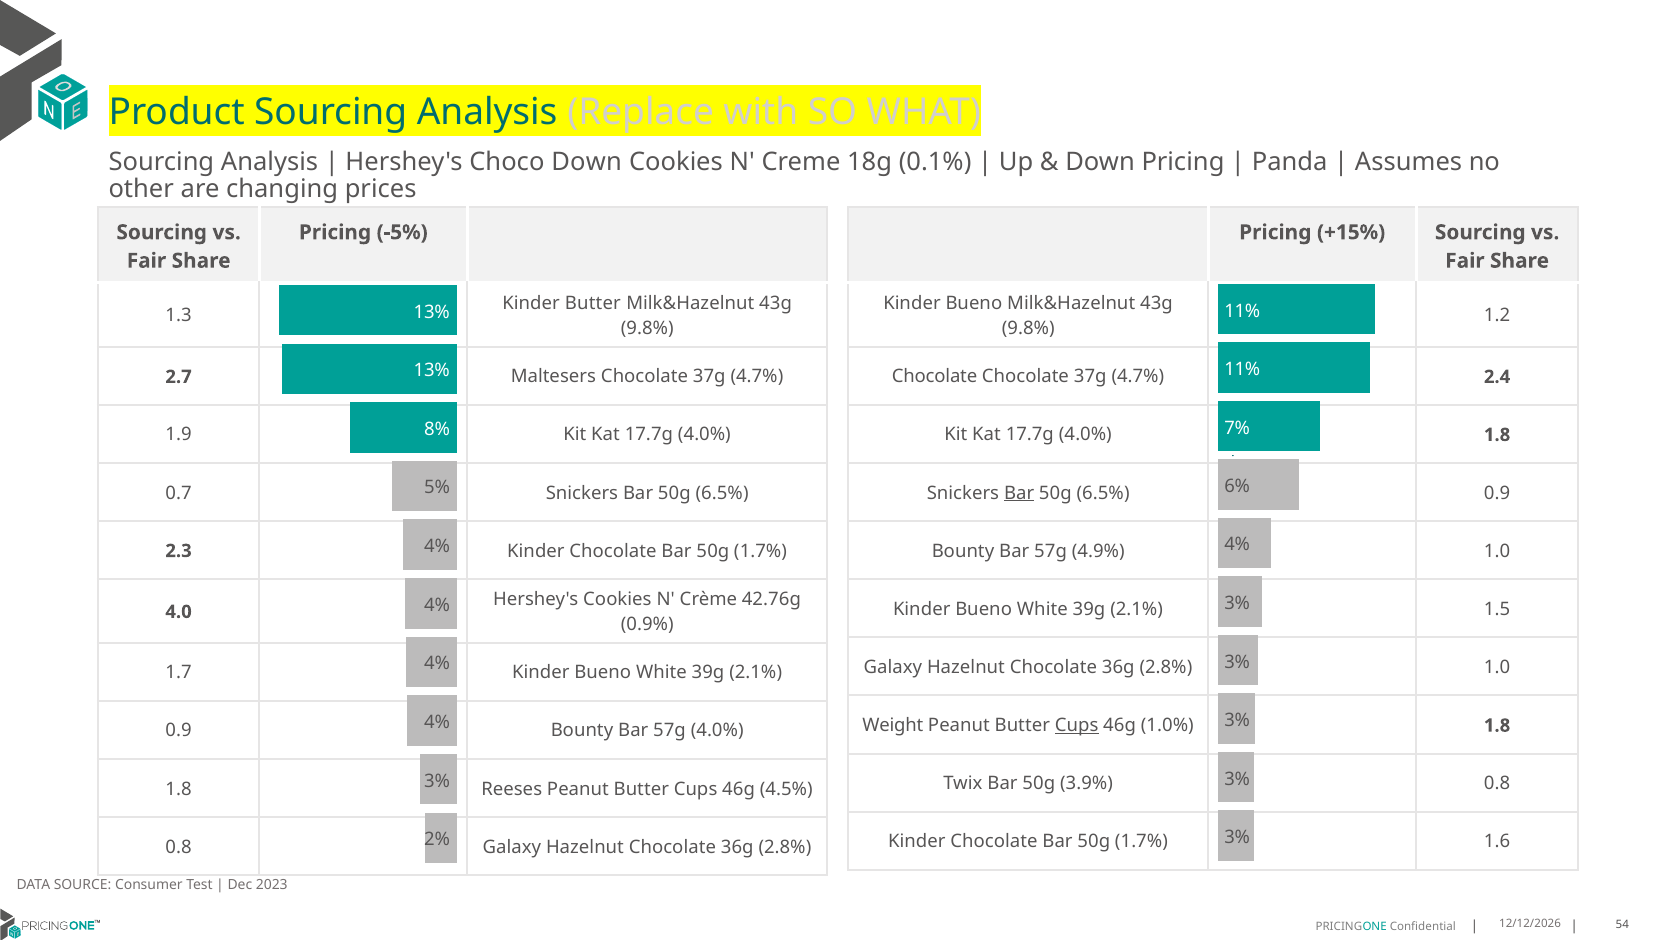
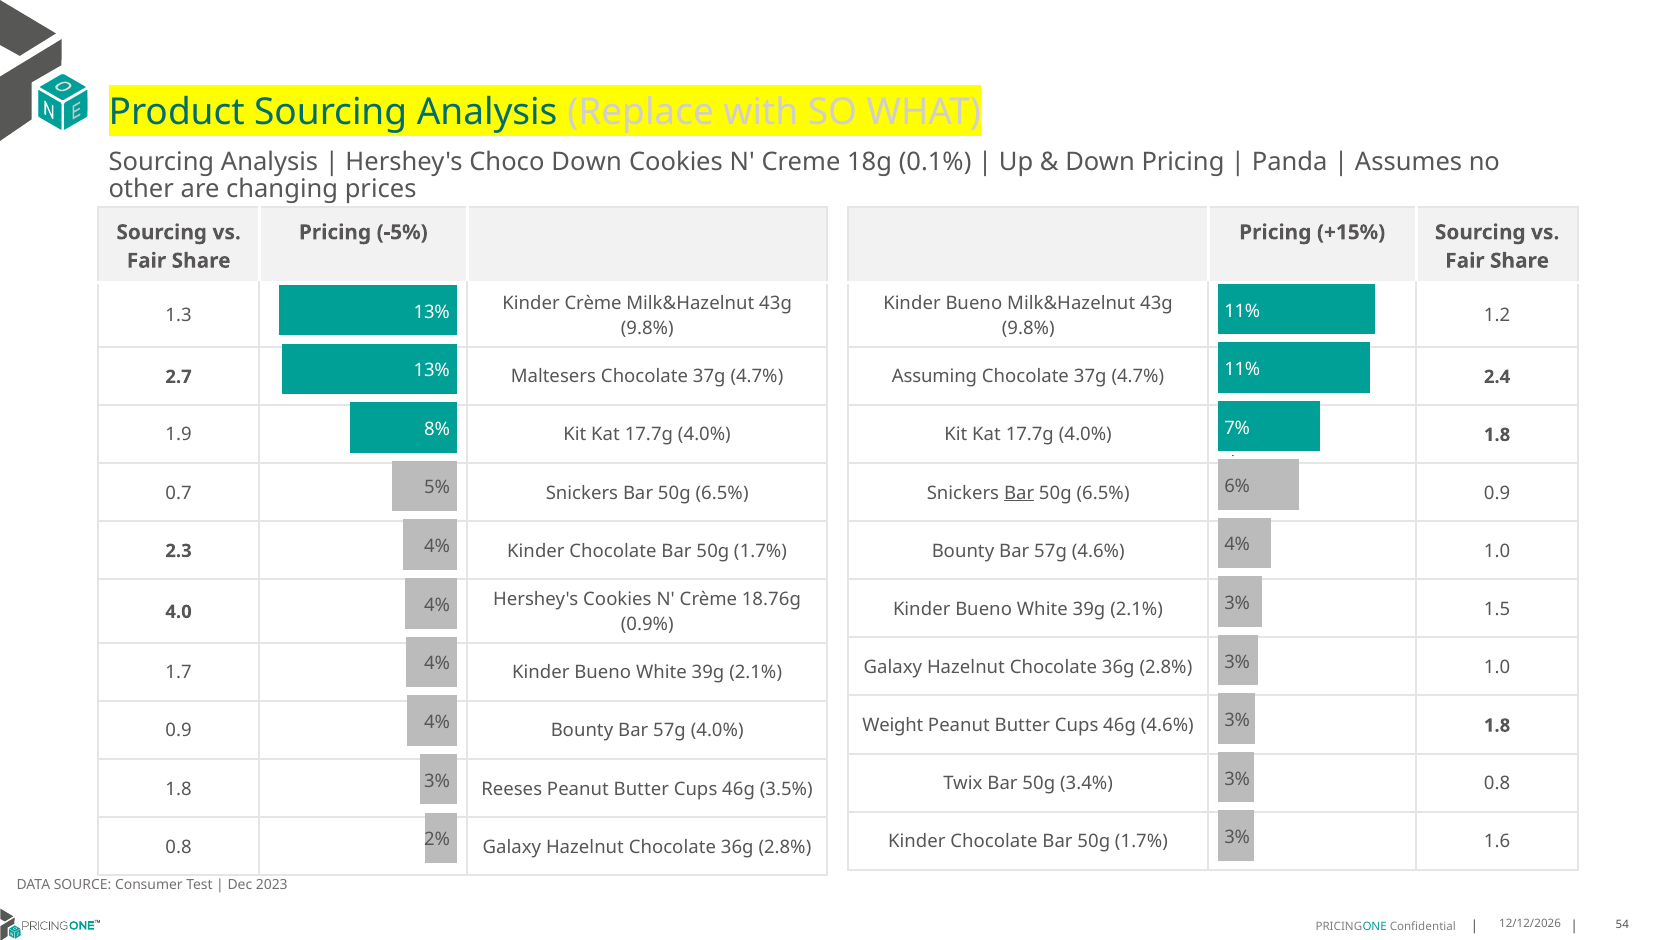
Kinder Butter: Butter -> Crème (593, 303)
Chocolate: Chocolate -> Assuming (934, 377)
57g 4.9%: 4.9% -> 4.6% (1098, 551)
42.76g: 42.76g -> 18.76g (771, 599)
Cups underline: present -> none (1077, 725)
46g 1.0%: 1.0% -> 4.6% (1167, 725)
3.9%: 3.9% -> 3.4% (1087, 783)
4.5%: 4.5% -> 3.5% (786, 789)
